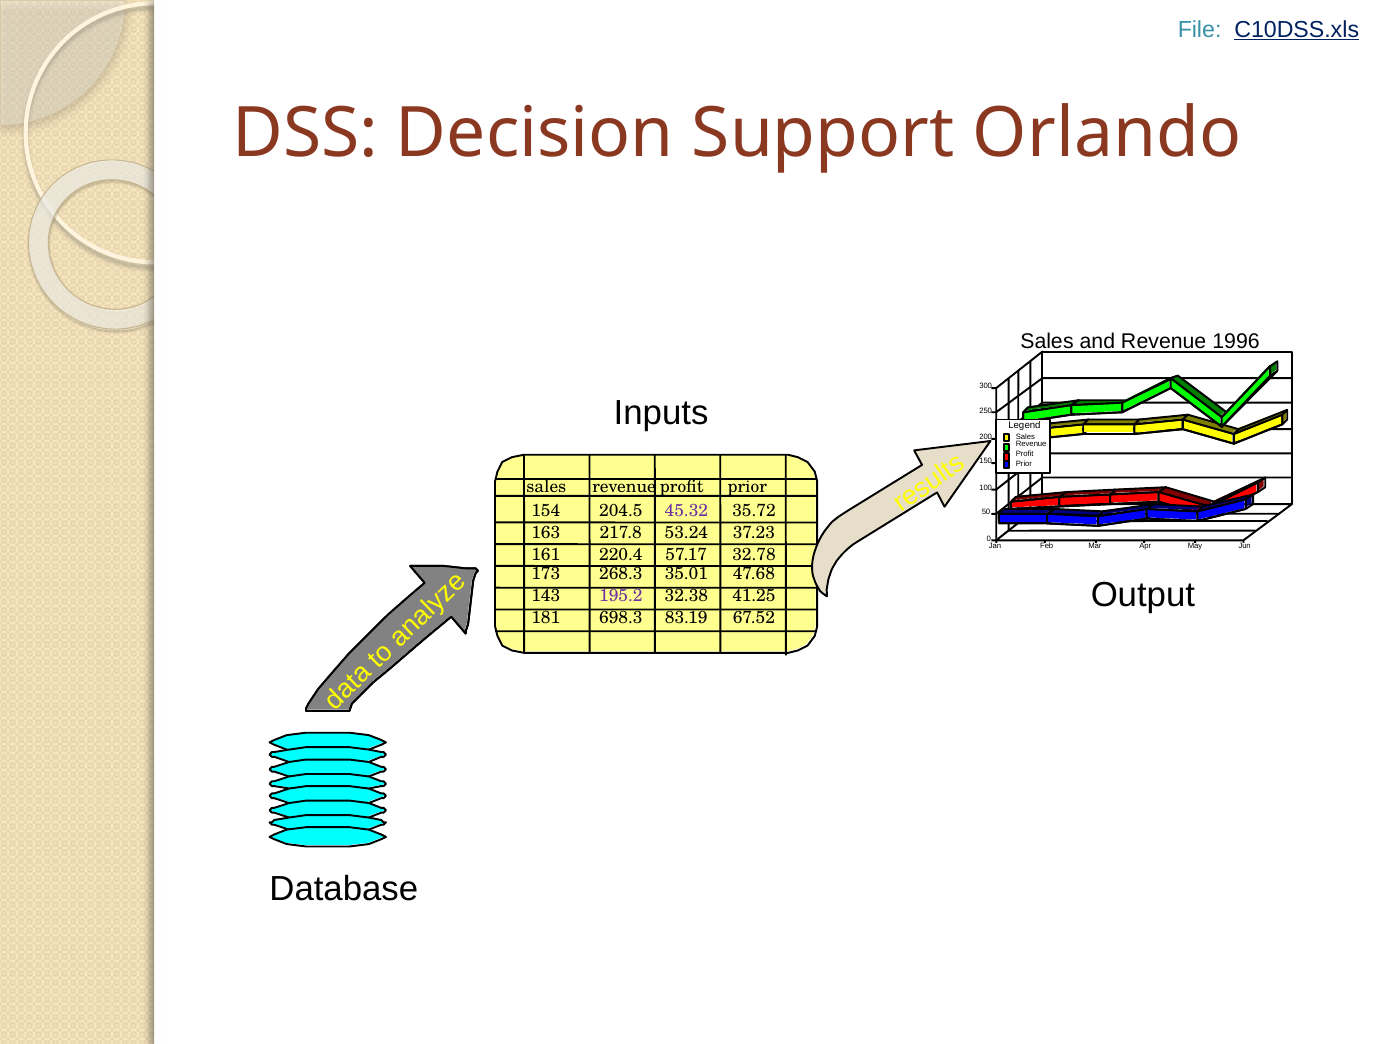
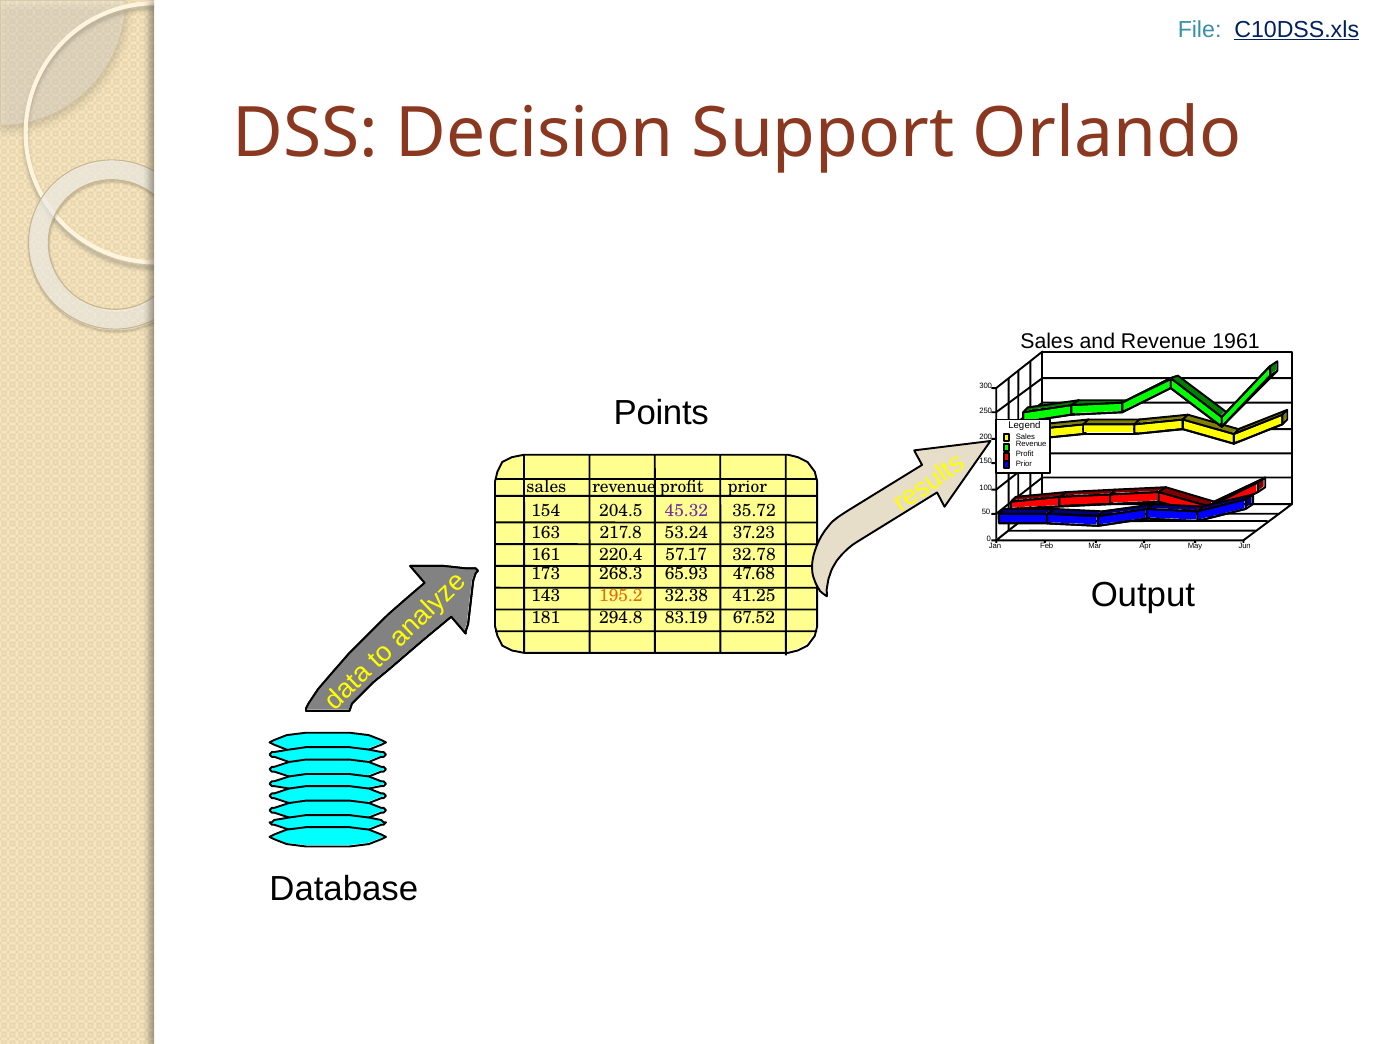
1996: 1996 -> 1961 (1236, 342)
Inputs: Inputs -> Points (661, 413)
35.01: 35.01 -> 65.93 (686, 574)
195.2 colour: purple -> orange (621, 596)
698.3: 698.3 -> 294.8 (621, 617)
